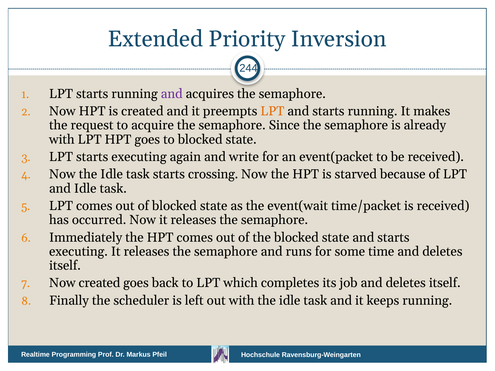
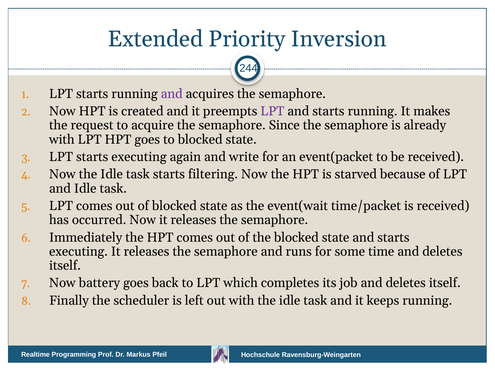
LPT colour: orange -> purple (272, 111)
crossing: crossing -> filtering (213, 174)
Now created: created -> battery (99, 283)
